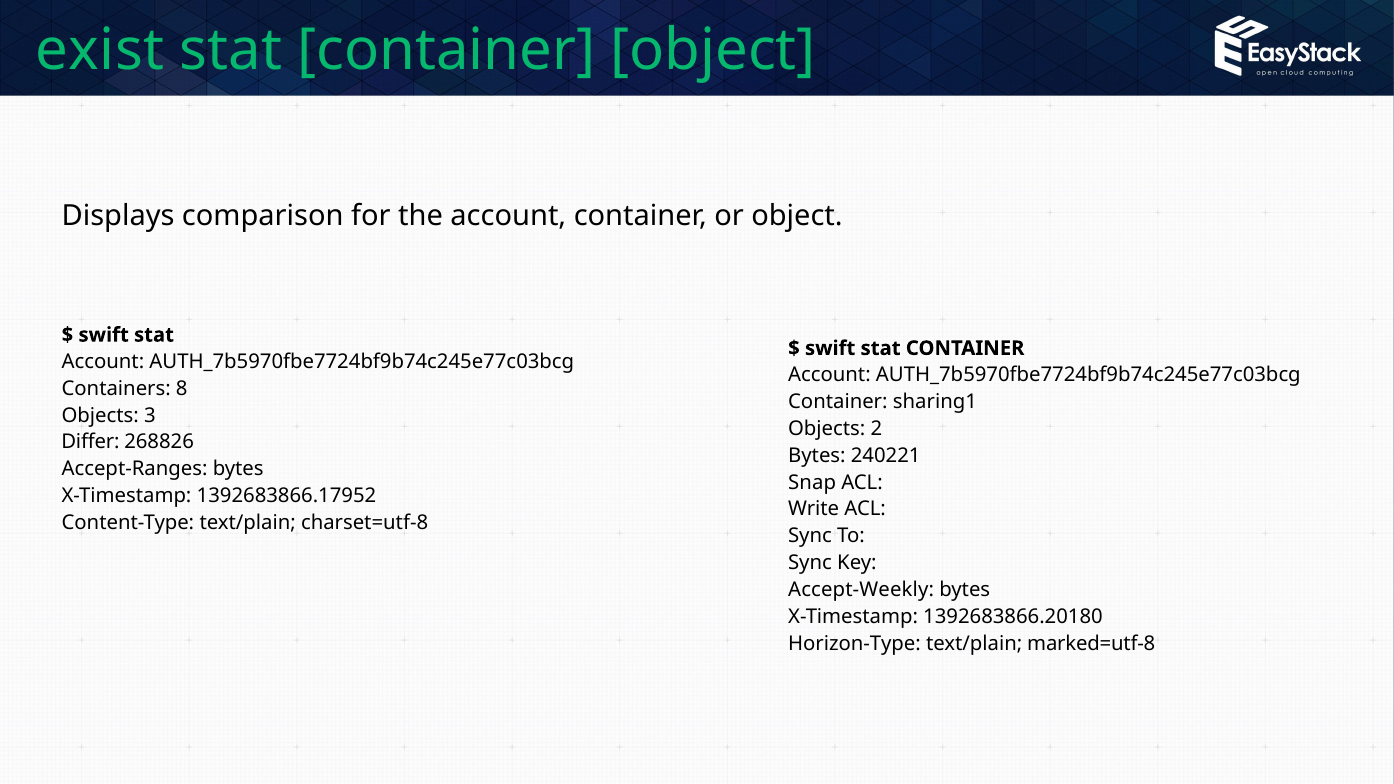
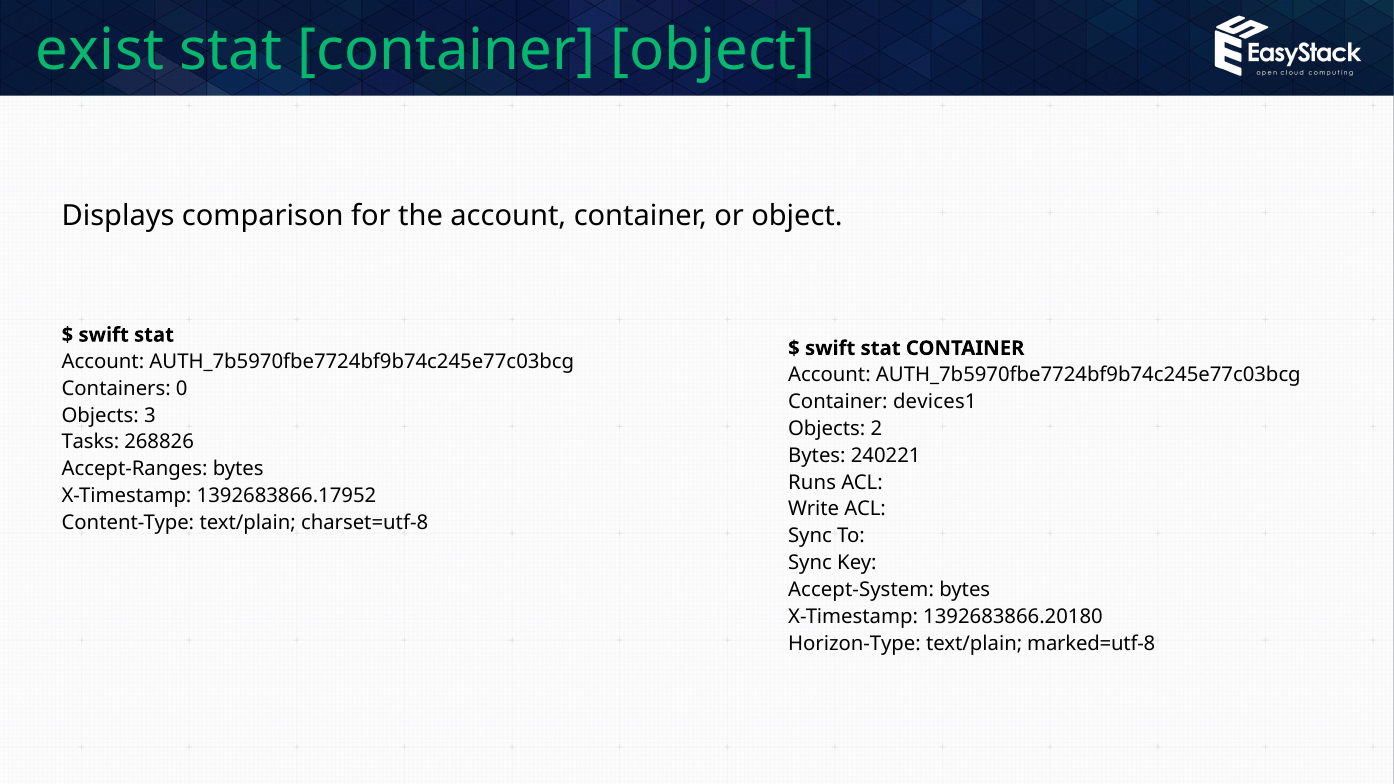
8: 8 -> 0 (182, 389)
sharing1: sharing1 -> devices1 (935, 402)
Differ: Differ -> Tasks (90, 442)
Snap: Snap -> Runs (812, 482)
Accept-Weekly: Accept-Weekly -> Accept-System (861, 590)
